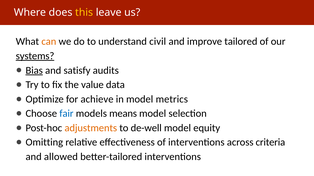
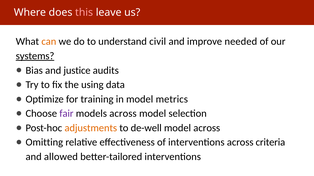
this colour: yellow -> pink (84, 12)
tailored: tailored -> needed (241, 42)
Bias underline: present -> none (34, 71)
satisfy: satisfy -> justice (77, 71)
value: value -> using (92, 85)
achieve: achieve -> training (97, 99)
fair colour: blue -> purple (66, 114)
models means: means -> across (123, 114)
model equity: equity -> across (207, 128)
